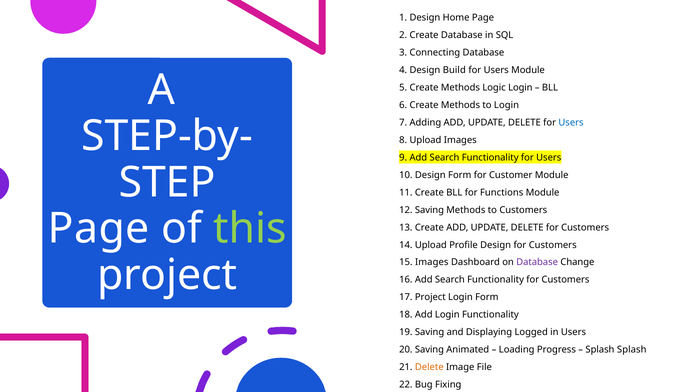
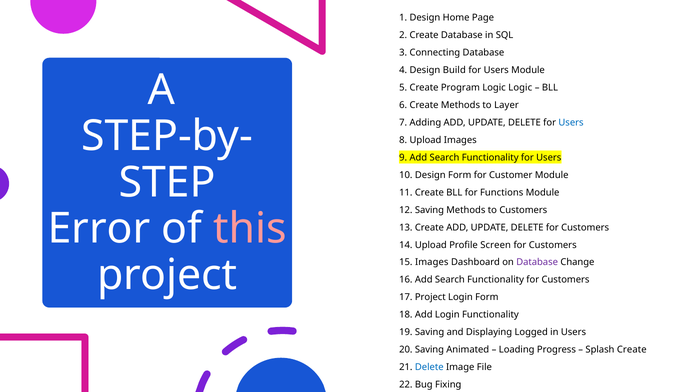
5 Create Methods: Methods -> Program (460, 88)
Logic Login: Login -> Logic (520, 88)
to Login: Login -> Layer (506, 105)
Page: Page -> Error (99, 229)
this colour: light green -> pink (250, 229)
Profile Design: Design -> Screen (496, 245)
Splash Splash: Splash -> Create (632, 350)
Delete colour: orange -> blue (429, 367)
